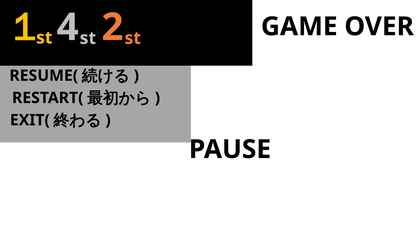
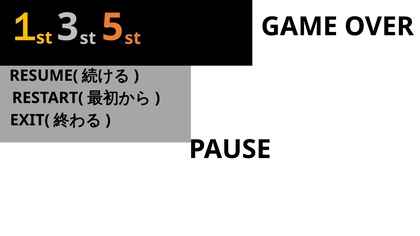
4: 4 -> 3 (68, 27)
2: 2 -> 5 (113, 27)
